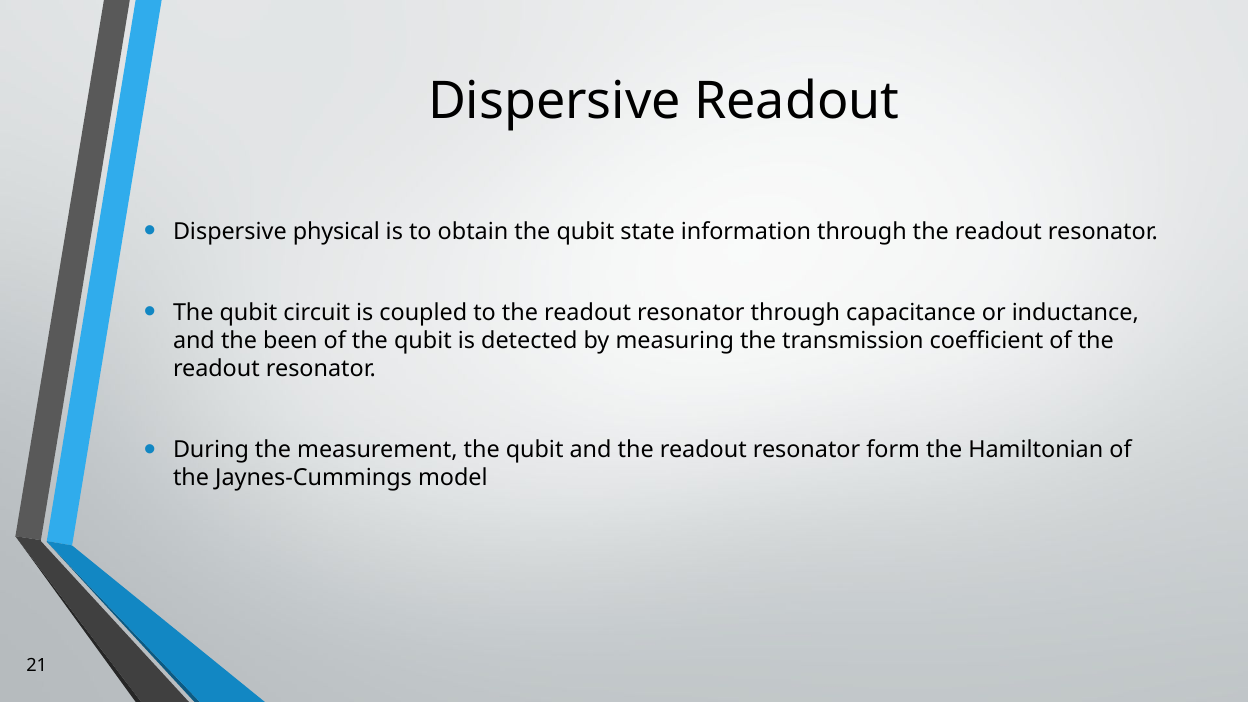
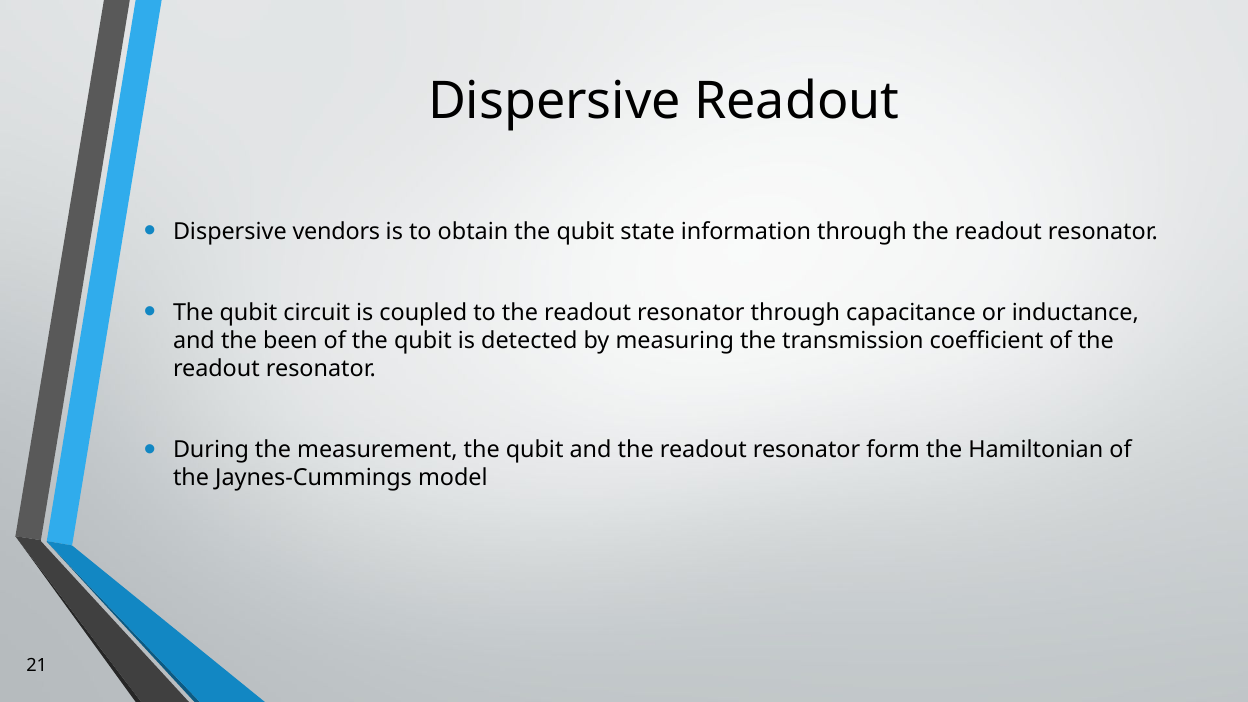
physical: physical -> vendors (336, 231)
